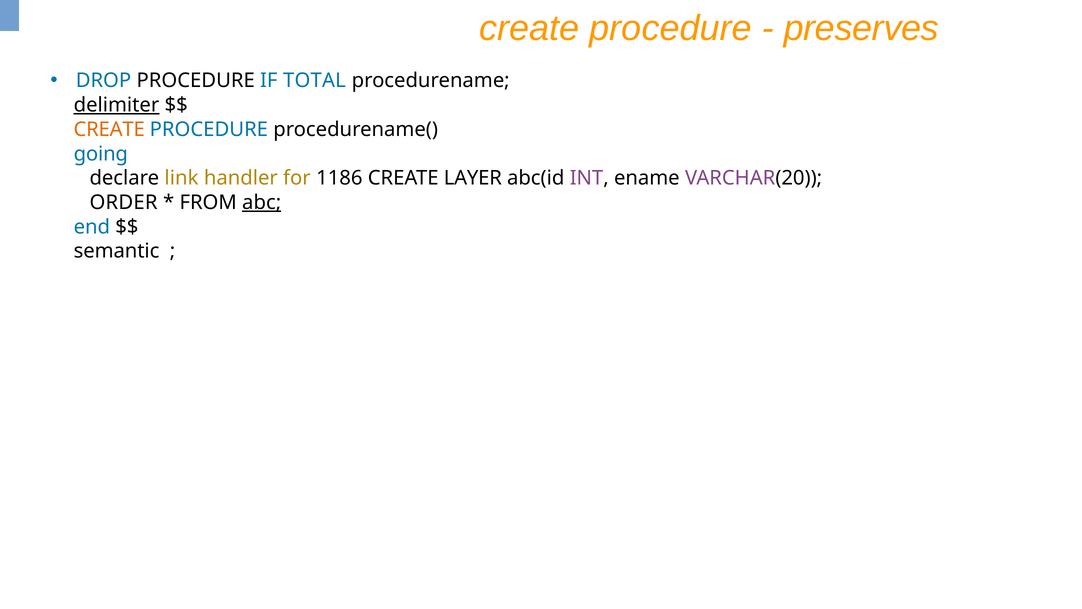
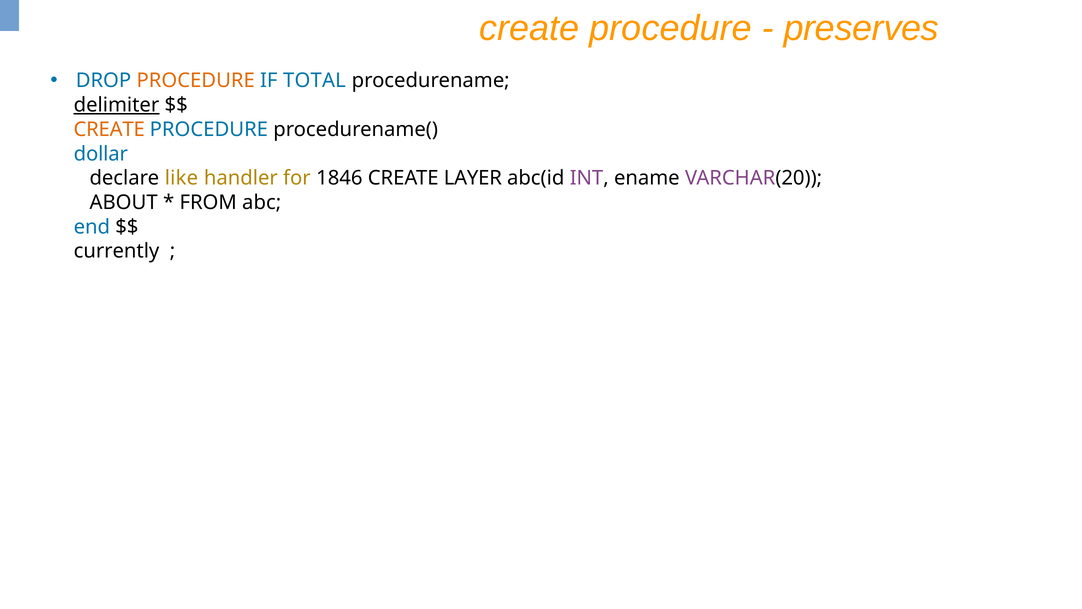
PROCEDURE colour: black -> orange (196, 81)
going: going -> dollar (101, 154)
link: link -> like (181, 178)
1186: 1186 -> 1846 (339, 178)
ORDER: ORDER -> ABOUT (124, 202)
abc underline: present -> none (262, 202)
semantic: semantic -> currently (117, 251)
